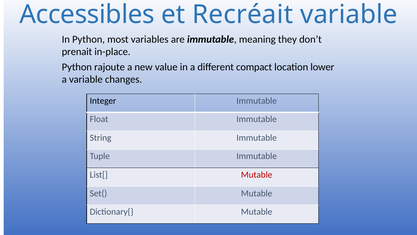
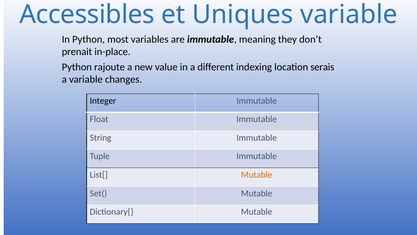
Recréait: Recréait -> Uniques (243, 14)
compact: compact -> indexing (254, 67)
lower: lower -> serais (322, 67)
Mutable colour: red -> orange (257, 174)
